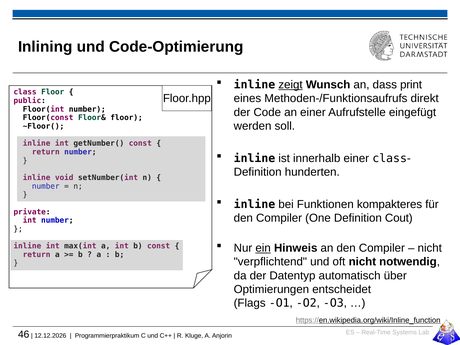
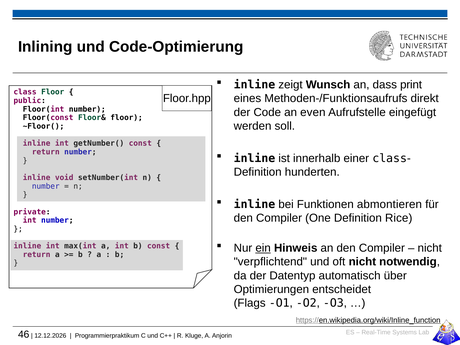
zeigt underline: present -> none (291, 85)
an einer: einer -> even (313, 112)
kompakteres: kompakteres -> abmontieren (389, 204)
Cout: Cout -> Rice (399, 218)
